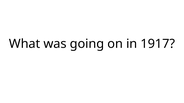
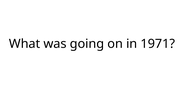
1917: 1917 -> 1971 (158, 44)
